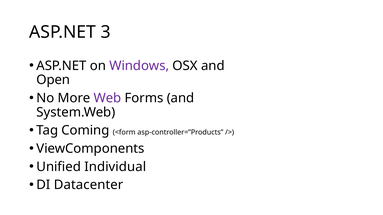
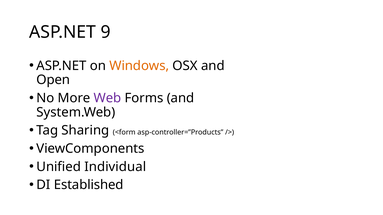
3: 3 -> 9 (106, 32)
Windows colour: purple -> orange (139, 66)
Coming: Coming -> Sharing (85, 131)
Datacenter: Datacenter -> Established (89, 185)
